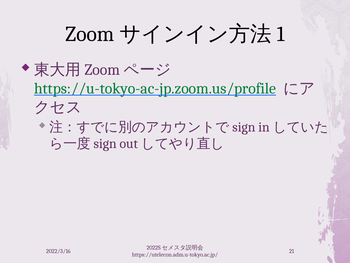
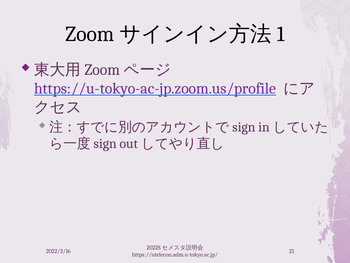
https://u-tokyo-ac-jp.zoom.us/profile colour: green -> purple (155, 88)
